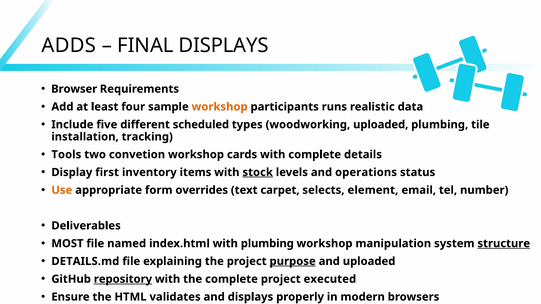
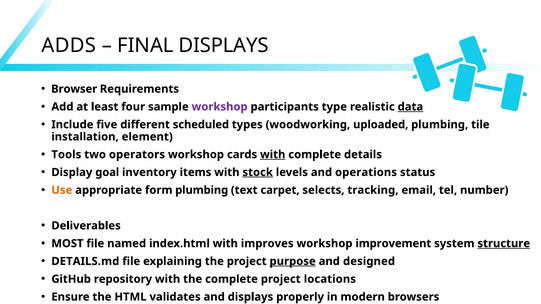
workshop colour: orange -> purple (220, 107)
runs: runs -> type (334, 107)
data underline: none -> present (410, 107)
tracking: tracking -> element (147, 137)
convetion: convetion -> operators (137, 155)
with underline: none -> present (273, 155)
first: first -> goal (107, 172)
form overrides: overrides -> plumbing (202, 190)
element: element -> tracking (373, 190)
with plumbing: plumbing -> improves (267, 244)
manipulation: manipulation -> improvement (393, 244)
and uploaded: uploaded -> designed (369, 262)
repository underline: present -> none (123, 279)
executed: executed -> locations (330, 279)
